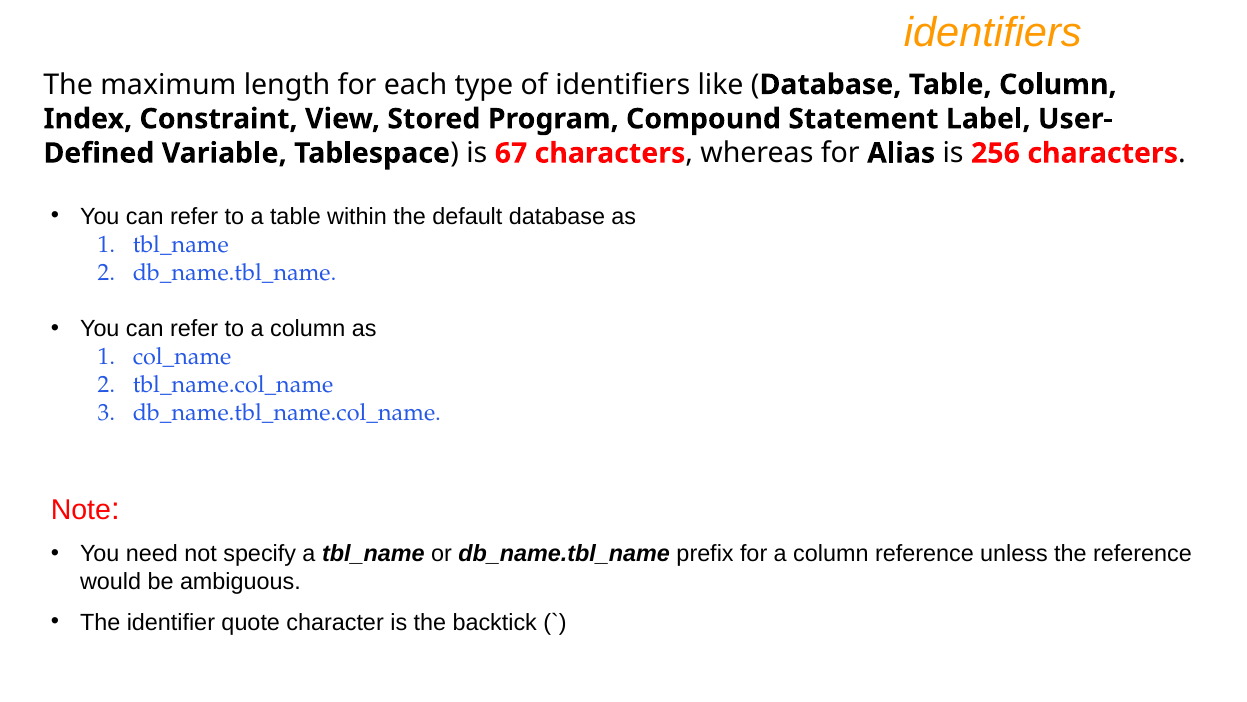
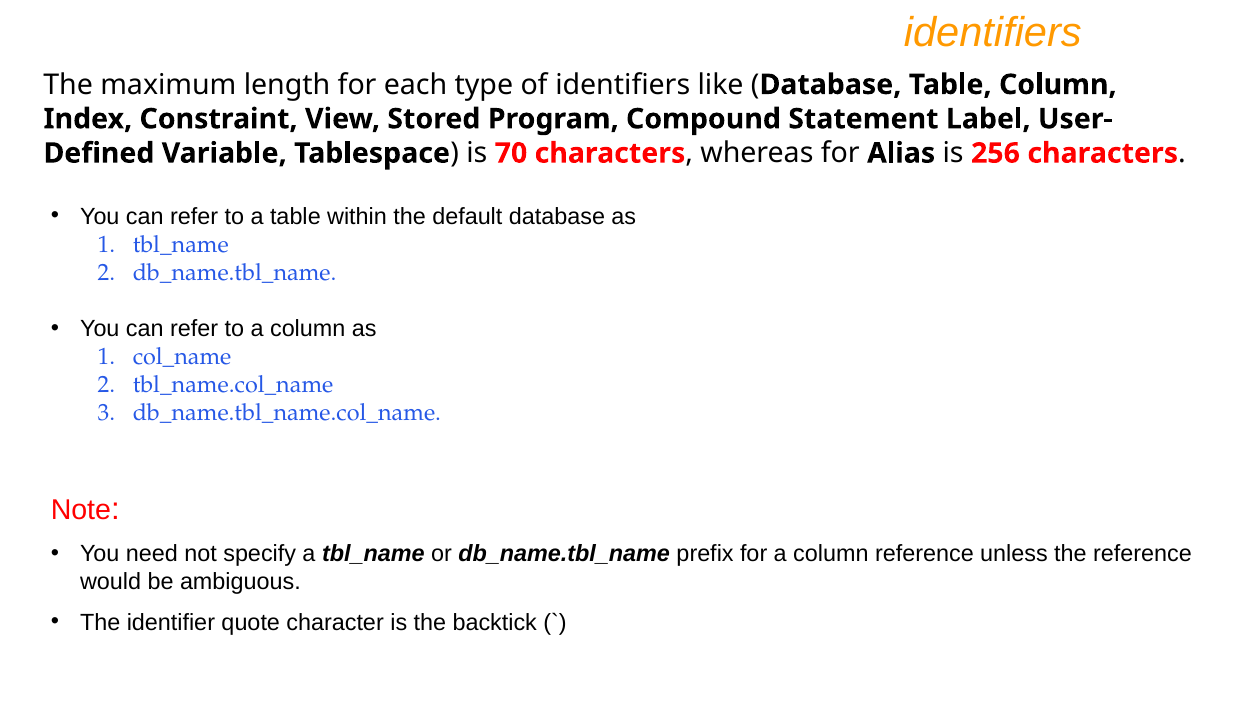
67: 67 -> 70 (511, 153)
